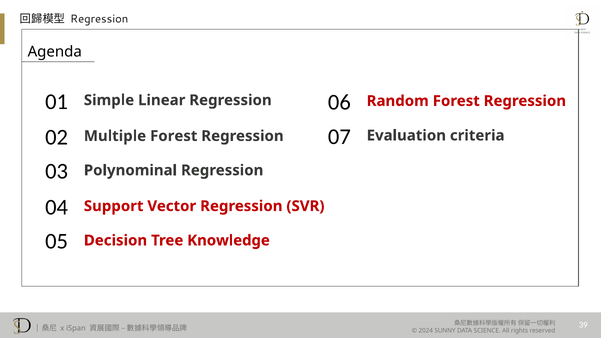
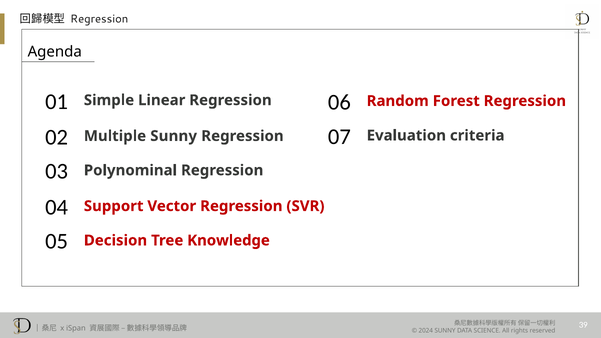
Multiple Forest: Forest -> Sunny (174, 136)
